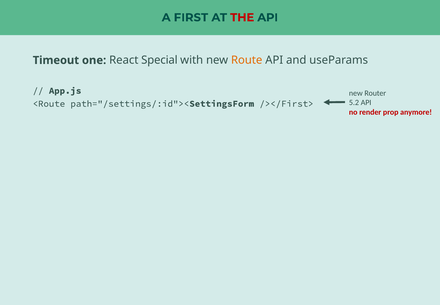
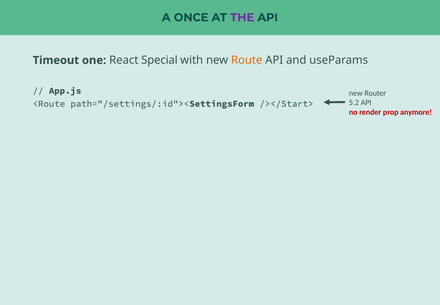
FIRST: FIRST -> ONCE (191, 17)
THE colour: red -> purple (242, 17)
/></First>: /></First> -> /></Start> (287, 104)
